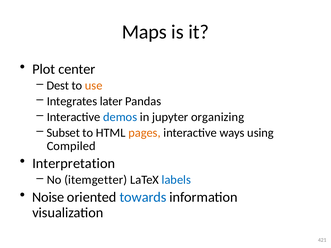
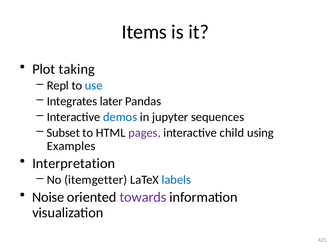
Maps: Maps -> Items (144, 32)
center: center -> taking (77, 69)
Dest: Dest -> Repl (58, 86)
use colour: orange -> blue (94, 86)
organizing: organizing -> sequences (218, 117)
pages colour: orange -> purple (144, 133)
ways: ways -> child (232, 133)
Compiled: Compiled -> Examples (71, 146)
towards colour: blue -> purple (143, 197)
